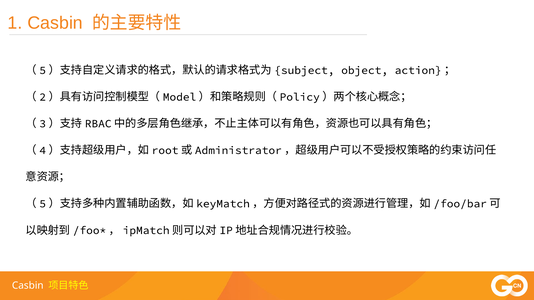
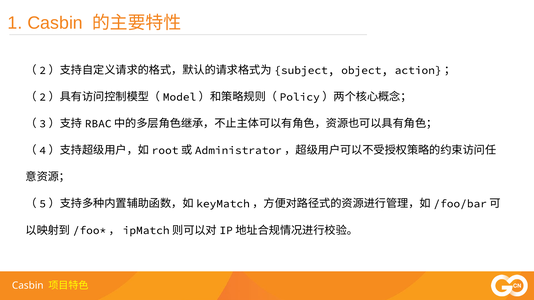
5: 5 -> 2 (43, 70)
